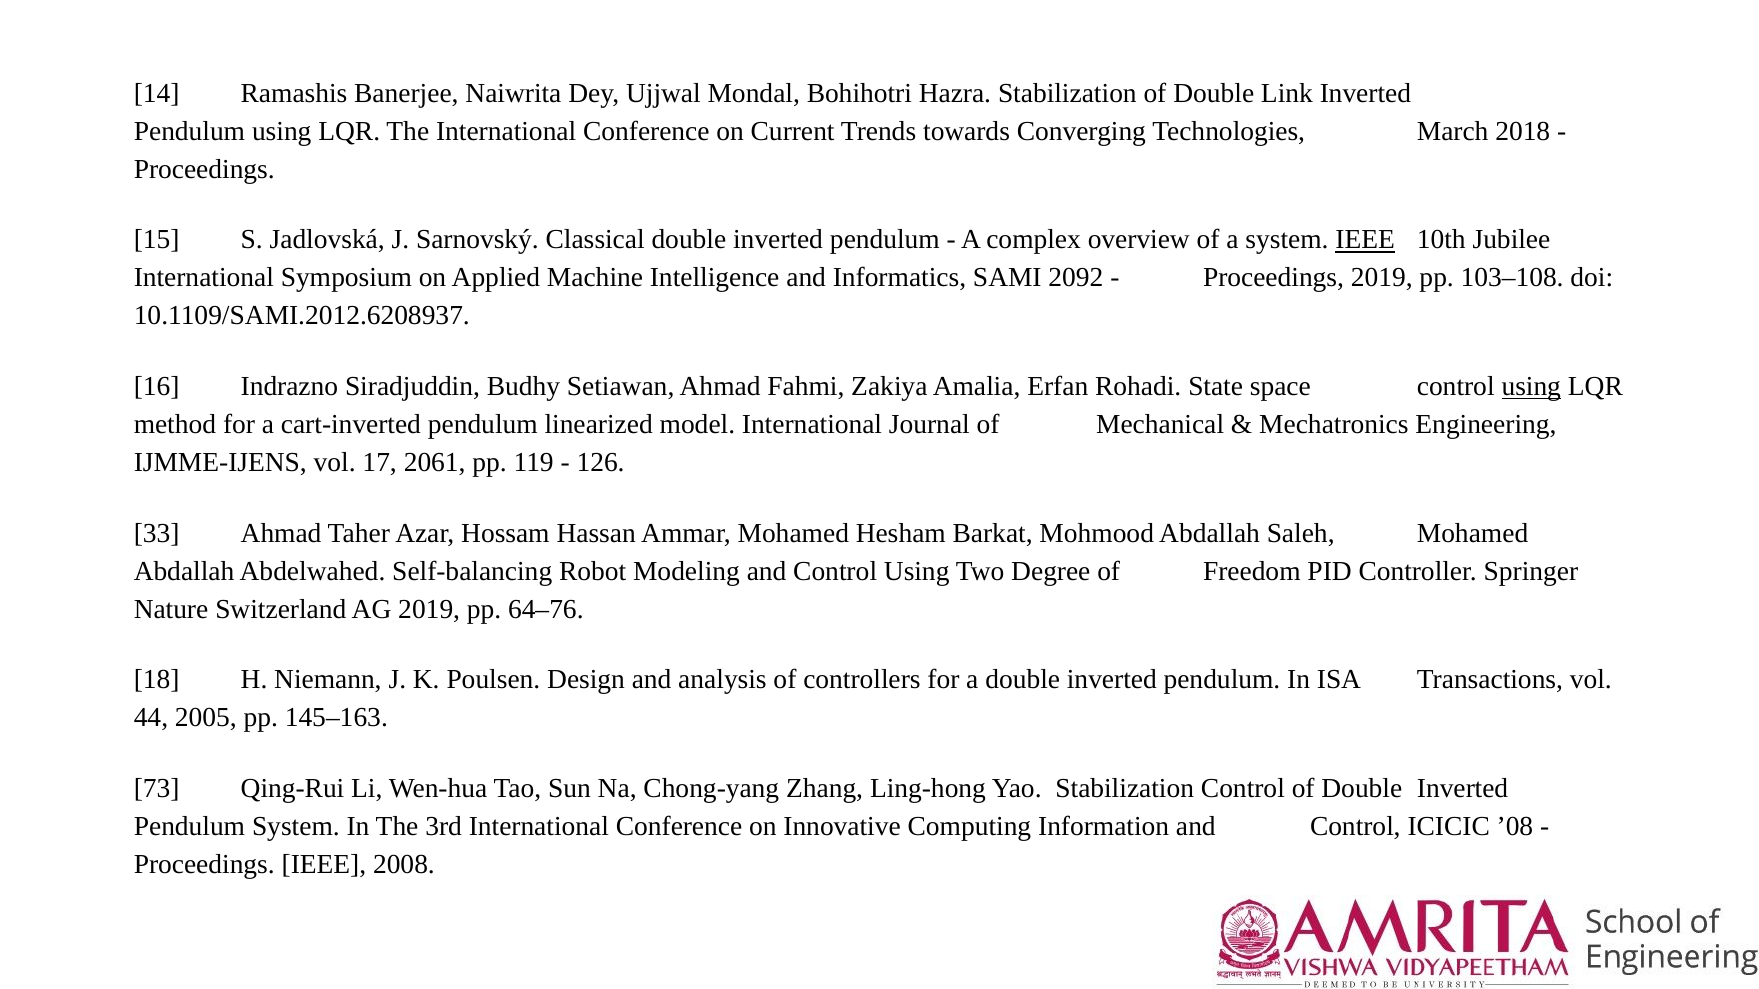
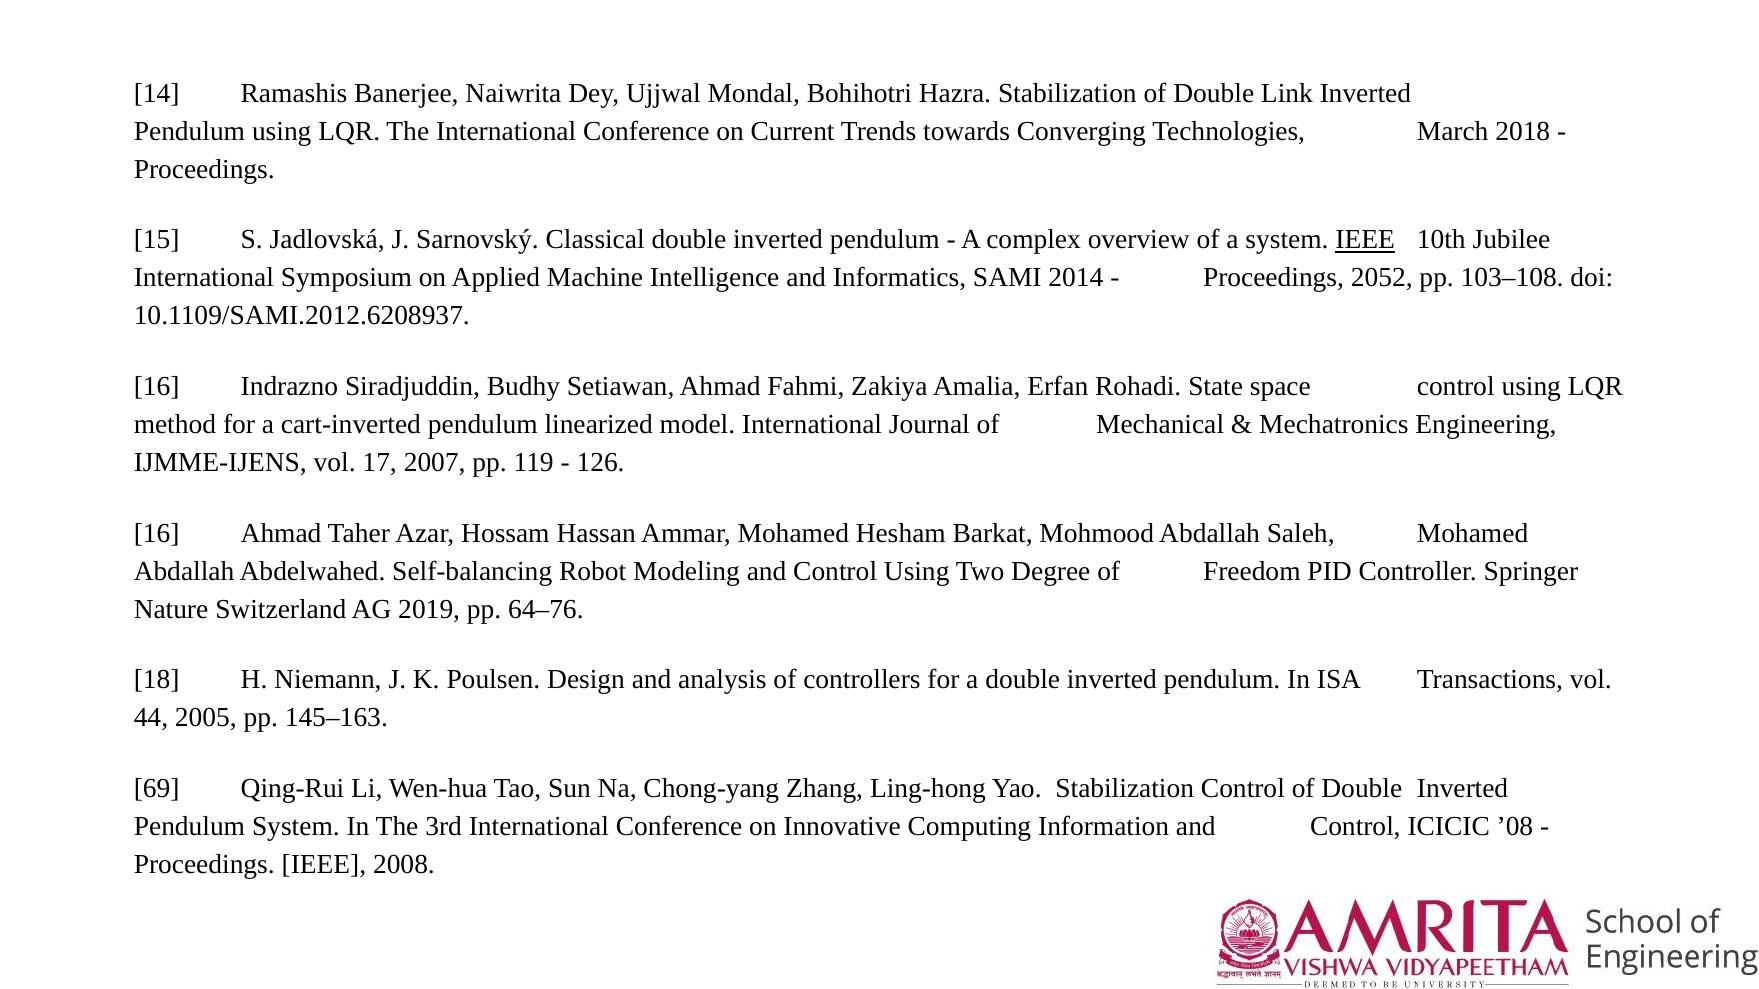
2092: 2092 -> 2014 (1076, 278)
Proceedings 2019: 2019 -> 2052 (1382, 278)
using underline: present -> none (1531, 387)
2061: 2061 -> 2007 (435, 463)
33: 33 -> 16 (157, 533)
73: 73 -> 69 (157, 789)
